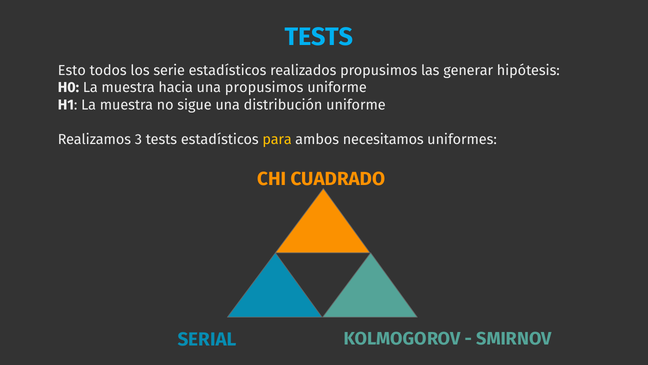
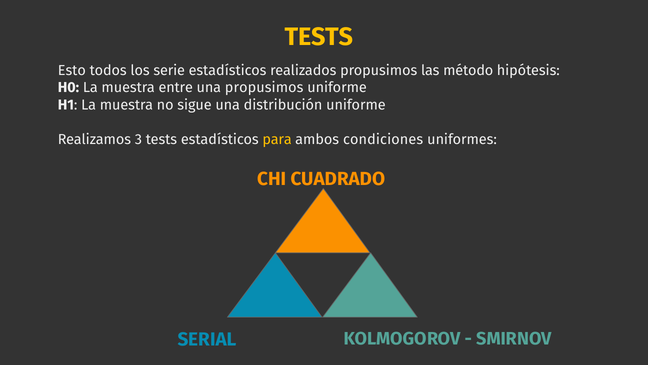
TESTS colour: light blue -> yellow (319, 37)
generar: generar -> método (468, 70)
hacia: hacia -> entre (176, 87)
necesitamos: necesitamos -> condiciones (383, 139)
